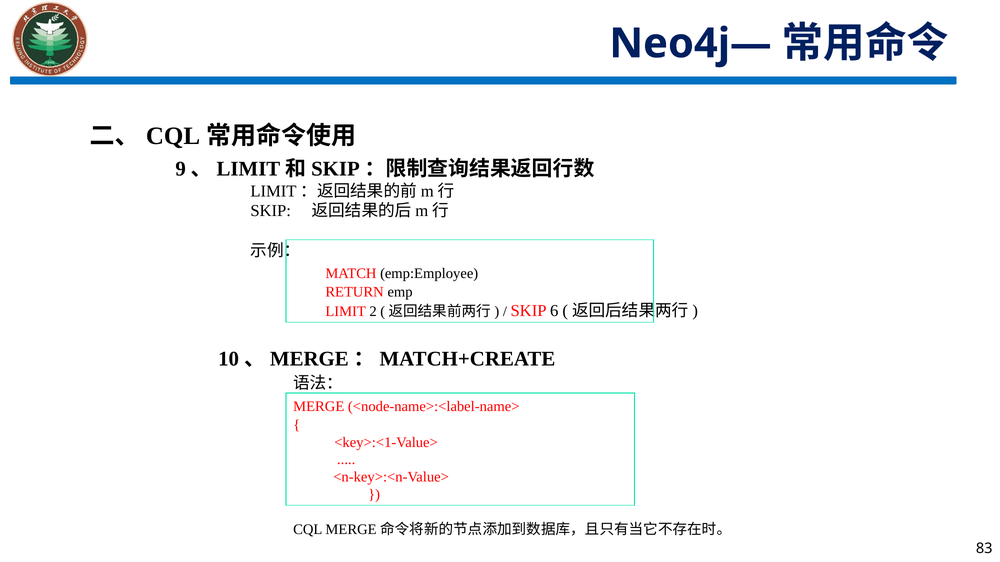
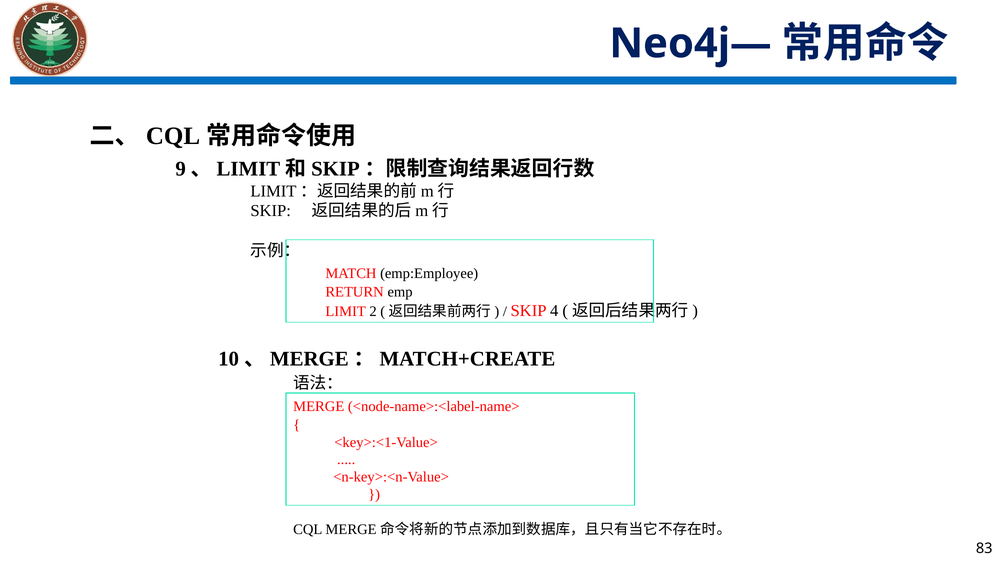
6: 6 -> 4 (554, 311)
